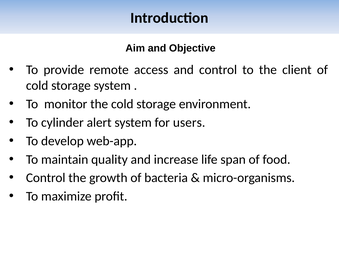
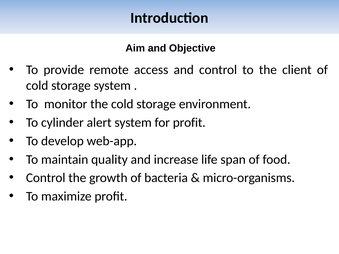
for users: users -> profit (189, 123)
